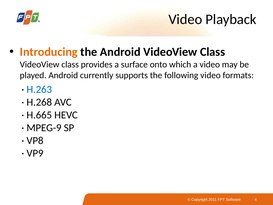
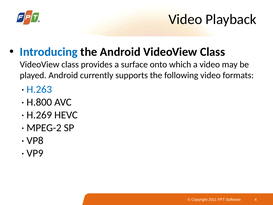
Introducing colour: orange -> blue (49, 52)
H.268: H.268 -> H.800 (39, 102)
H.665: H.665 -> H.269 (39, 115)
MPEG-9: MPEG-9 -> MPEG-2 (44, 128)
